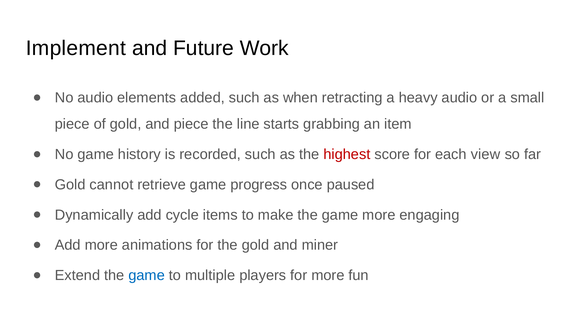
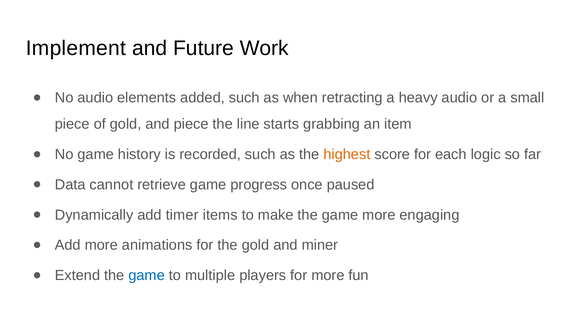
highest colour: red -> orange (347, 154)
view: view -> logic (486, 154)
Gold: Gold -> Data (70, 185)
cycle: cycle -> timer (182, 215)
